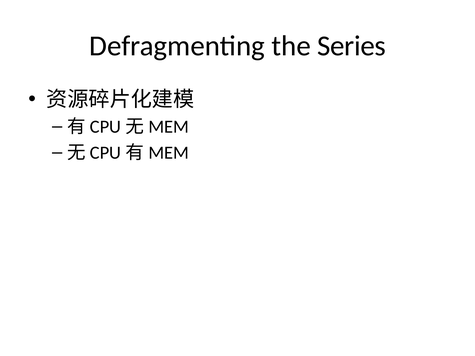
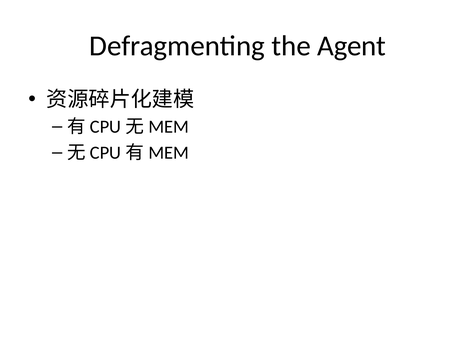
Series: Series -> Agent (352, 46)
